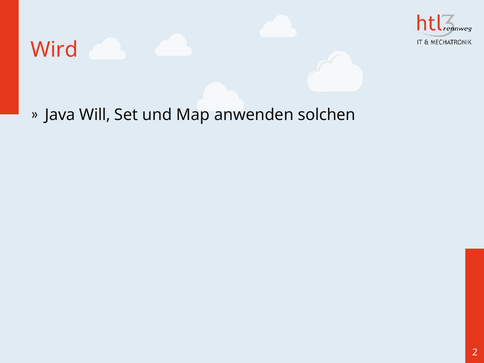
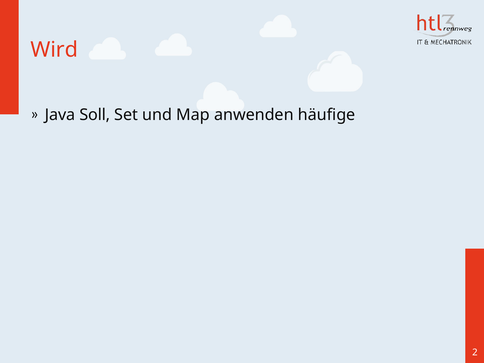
Will: Will -> Soll (95, 115)
solchen: solchen -> häufige (327, 115)
